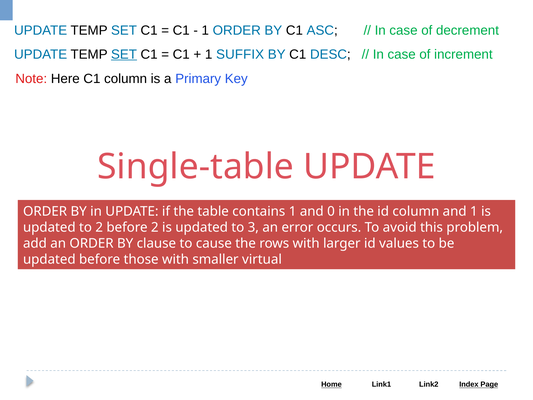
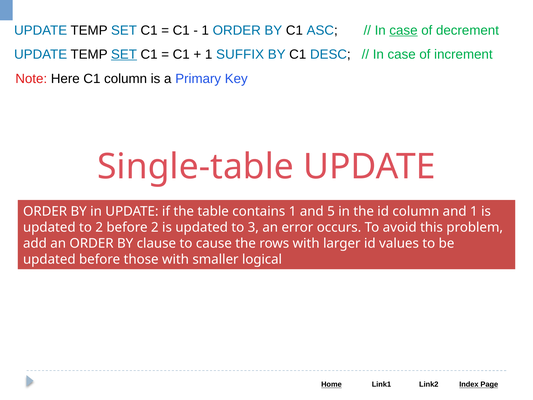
case underline: none -> present (403, 30)
0: 0 -> 5 (331, 211)
virtual: virtual -> logical (262, 259)
